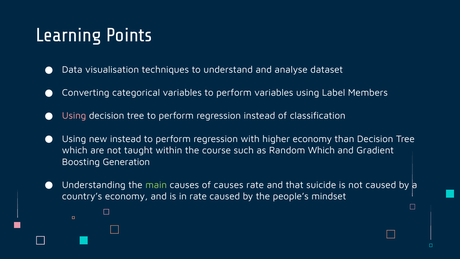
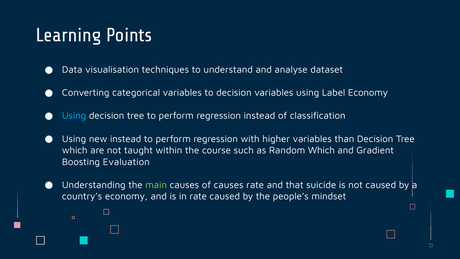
variables to perform: perform -> decision (234, 93)
Label Members: Members -> Economy (368, 93)
Using colour: pink -> light blue (74, 116)
higher economy: economy -> variables (312, 139)
Generation: Generation -> Evaluation (126, 162)
